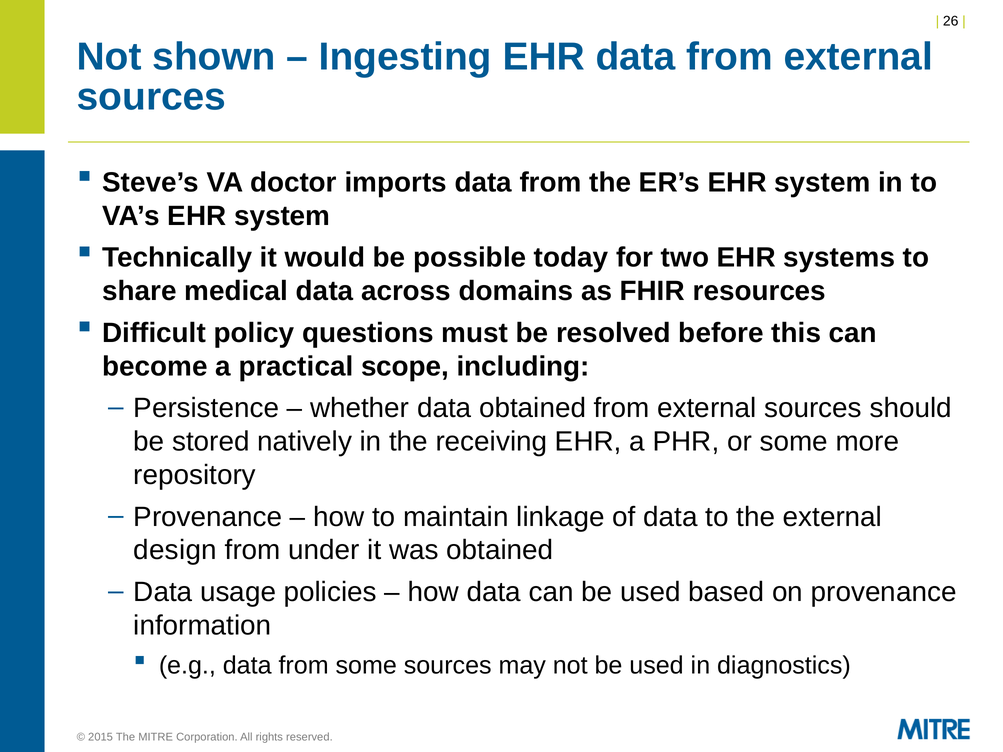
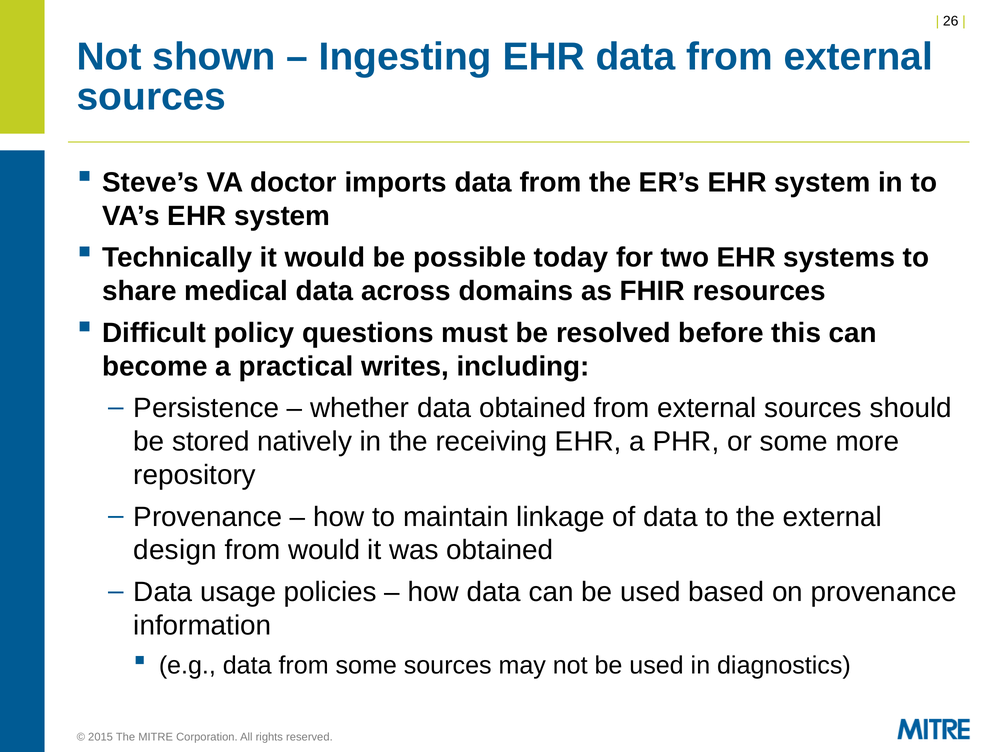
scope: scope -> writes (405, 366)
from under: under -> would (324, 550)
